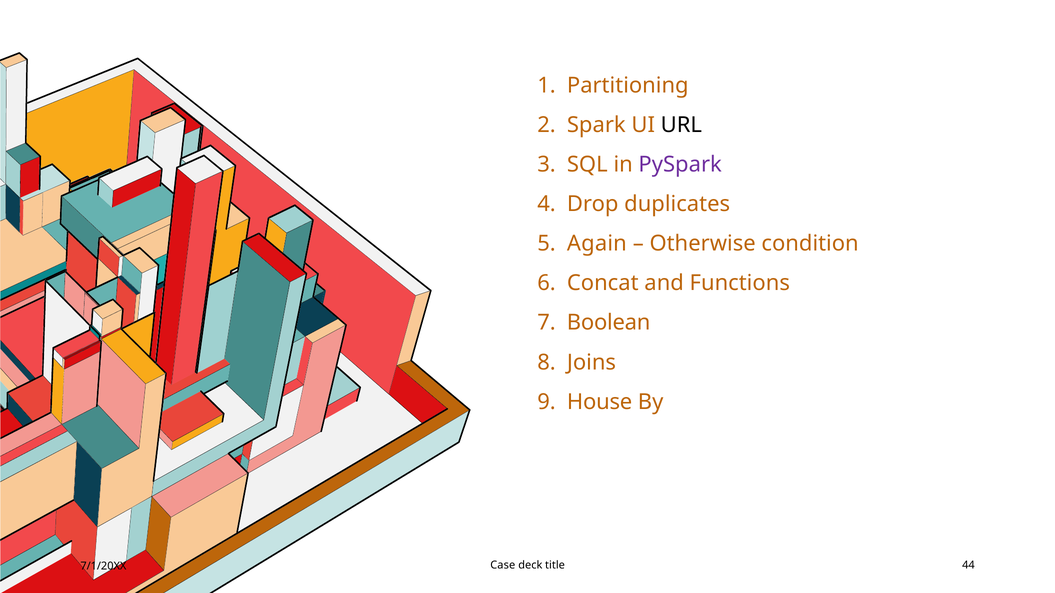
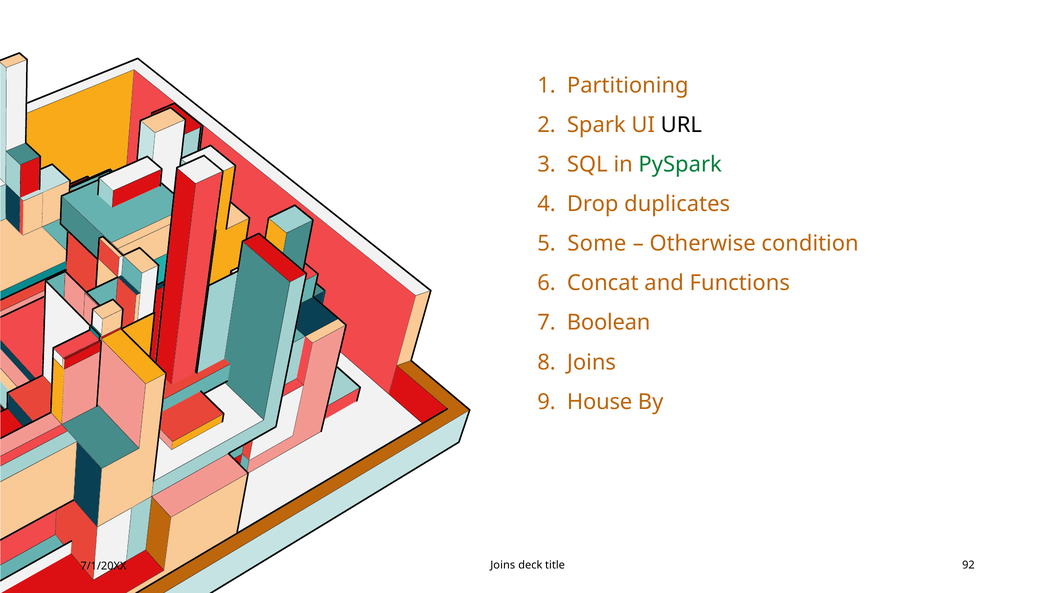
PySpark colour: purple -> green (680, 165)
Again: Again -> Some (597, 244)
Case: Case -> Joins (503, 566)
44: 44 -> 92 (968, 566)
